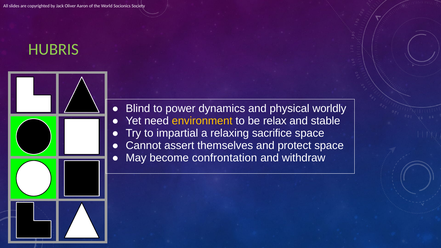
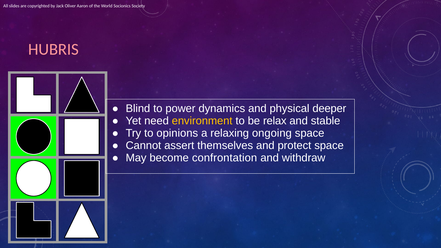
HUBRIS colour: light green -> pink (53, 50)
worldly: worldly -> deeper (329, 109)
impartial: impartial -> opinions (177, 133)
sacrifice: sacrifice -> ongoing (272, 133)
